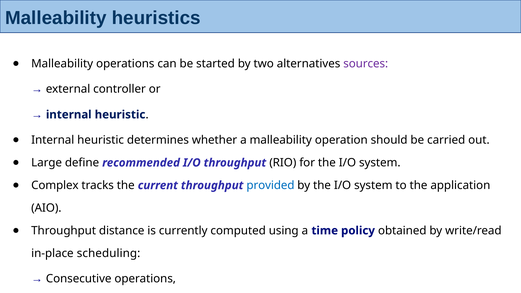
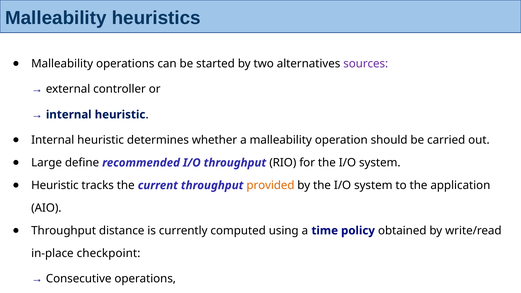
Complex: Complex -> Heuristic (55, 185)
provided colour: blue -> orange (270, 185)
scheduling: scheduling -> checkpoint (109, 253)
